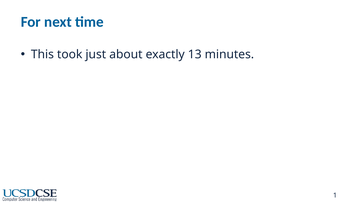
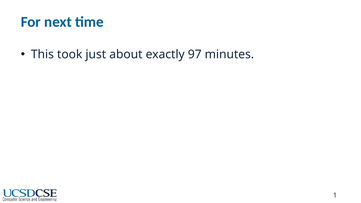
13: 13 -> 97 (195, 55)
